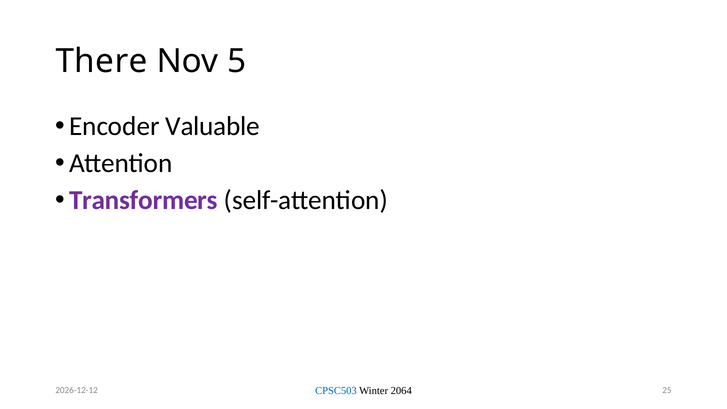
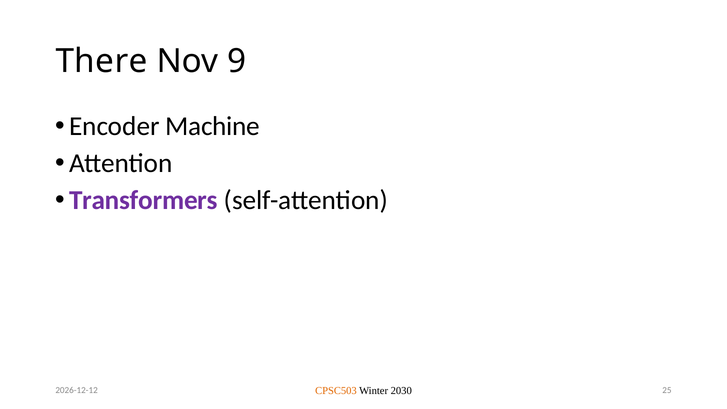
5: 5 -> 9 (237, 61)
Valuable: Valuable -> Machine (213, 126)
CPSC503 colour: blue -> orange (336, 391)
2064: 2064 -> 2030 (401, 391)
